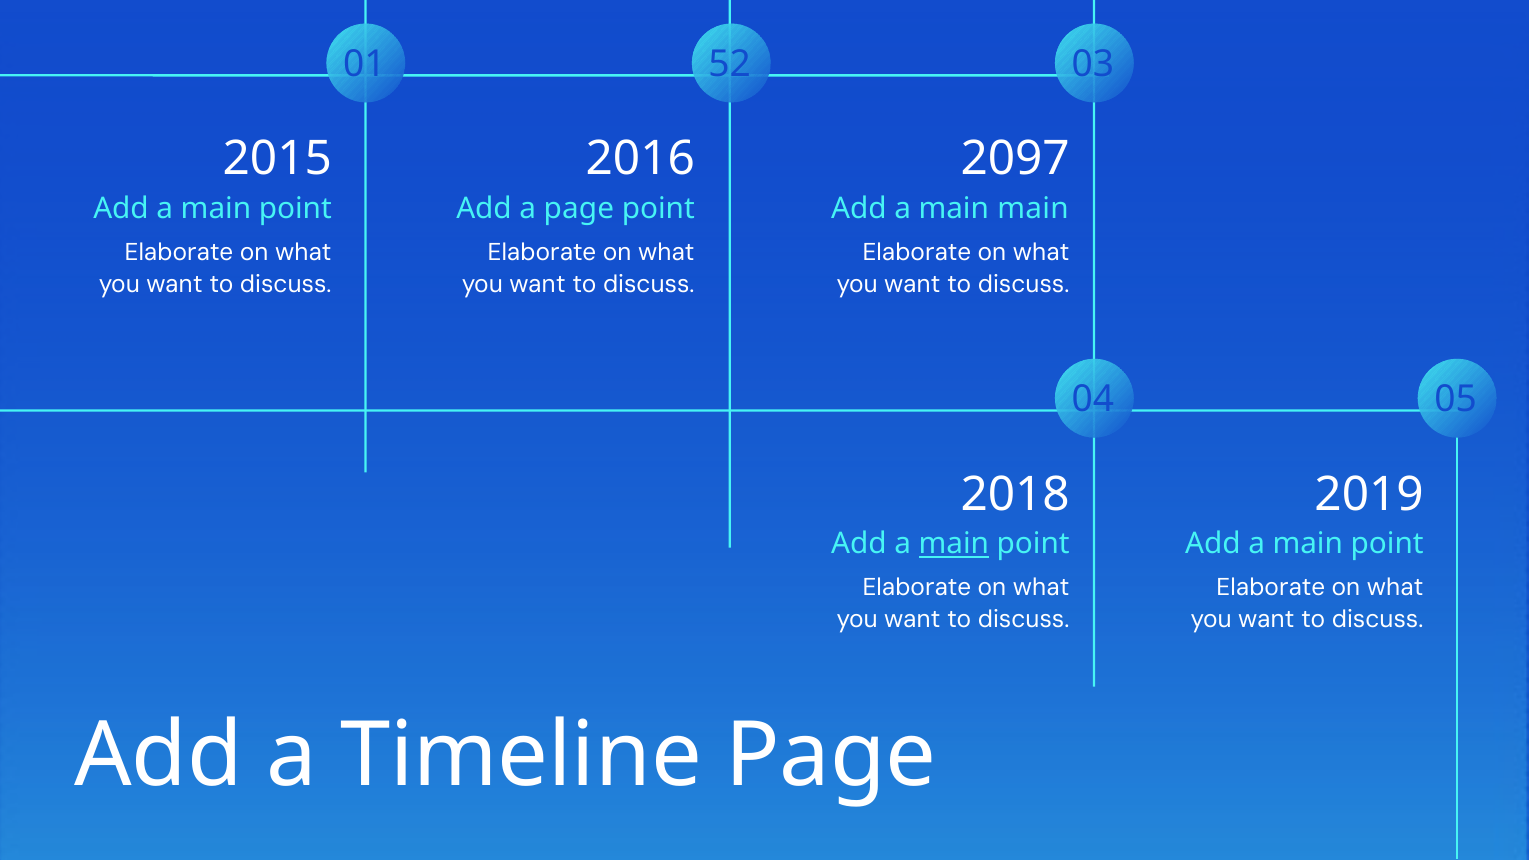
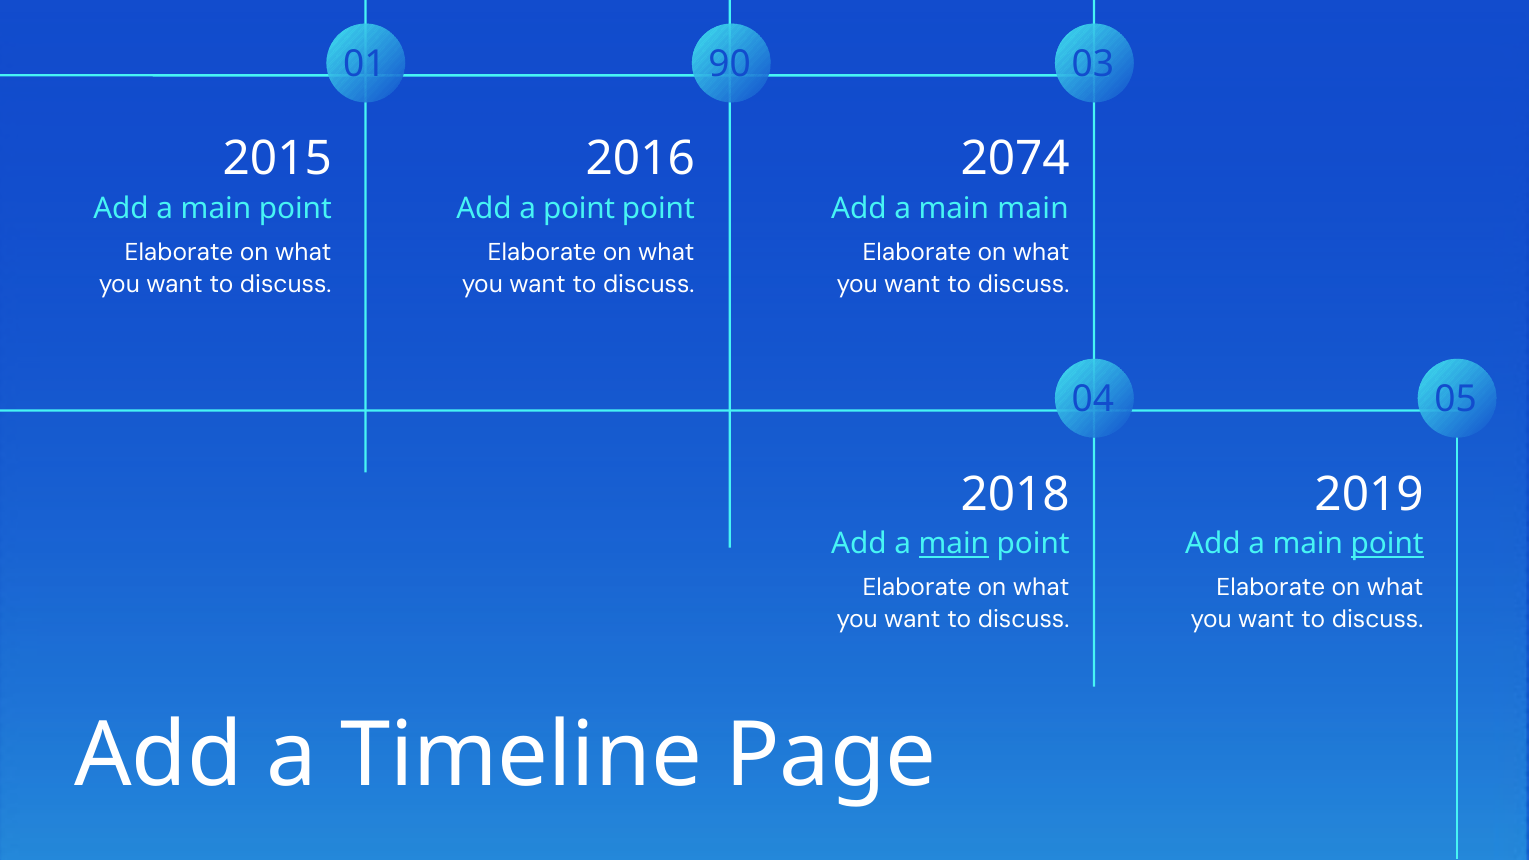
52: 52 -> 90 (730, 64)
2097: 2097 -> 2074 (1015, 159)
a page: page -> point (579, 209)
point underline: none -> present (1387, 544)
